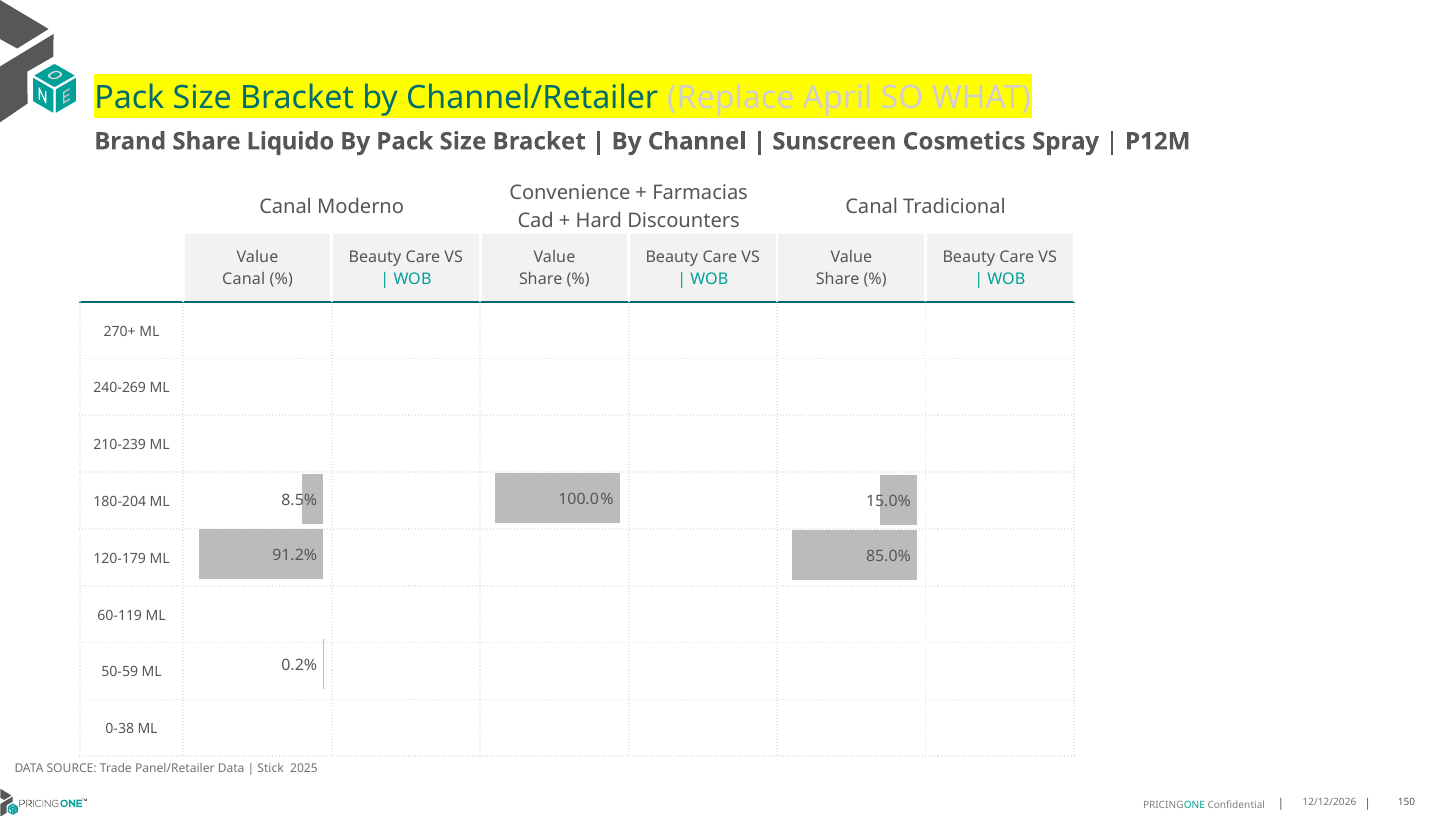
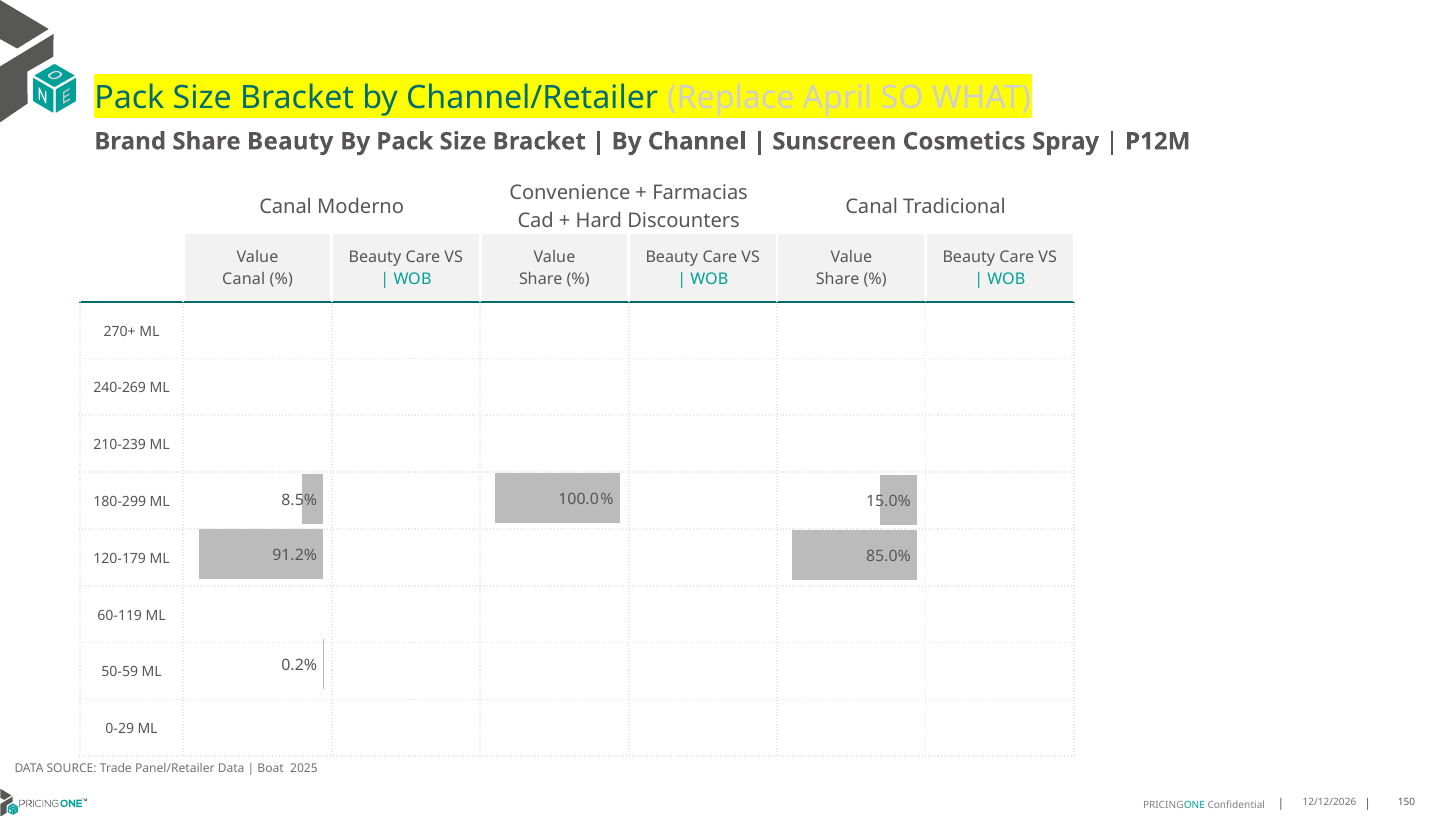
Share Liquido: Liquido -> Beauty (290, 141)
180-204: 180-204 -> 180-299 (120, 502)
0-38: 0-38 -> 0-29 (120, 729)
Stick: Stick -> Boat (271, 769)
